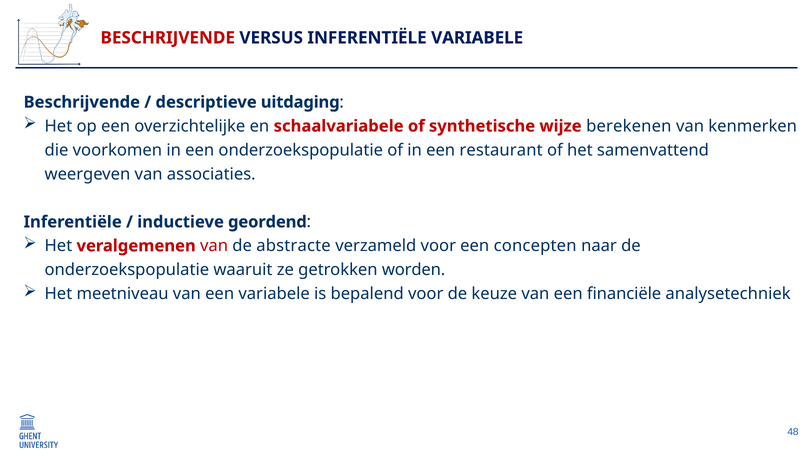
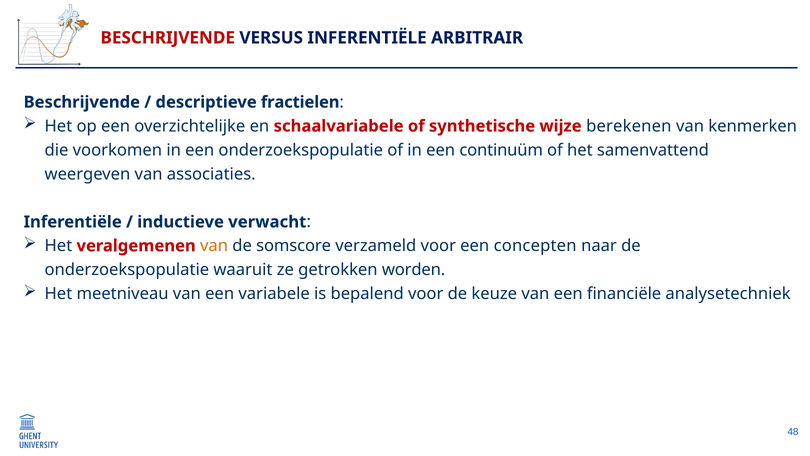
INFERENTIËLE VARIABELE: VARIABELE -> ARBITRAIR (477, 38)
uitdaging: uitdaging -> fractielen (300, 102)
restaurant: restaurant -> continuüm (501, 150)
geordend: geordend -> verwacht (267, 222)
van colour: red -> orange (214, 246)
abstracte: abstracte -> somscore (294, 246)
